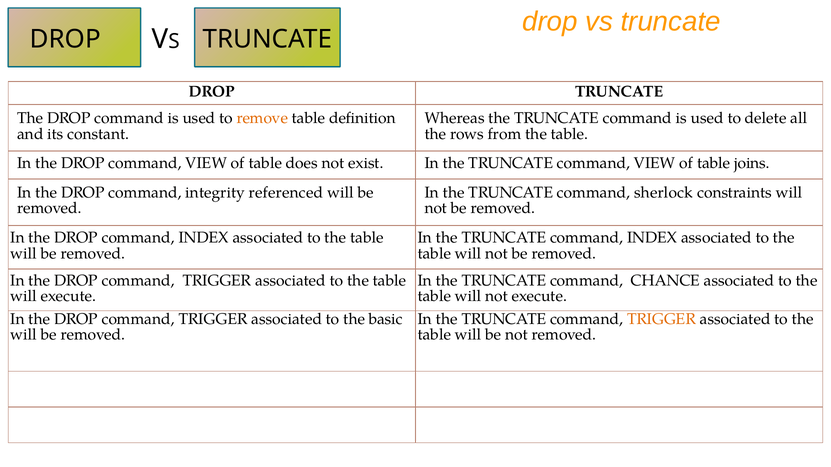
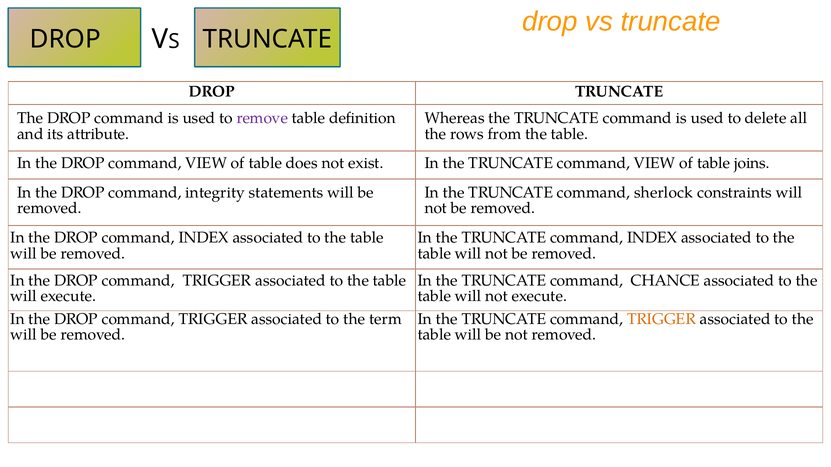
remove colour: orange -> purple (262, 118)
constant: constant -> attribute (98, 134)
referenced: referenced -> statements (286, 193)
basic: basic -> term (386, 319)
